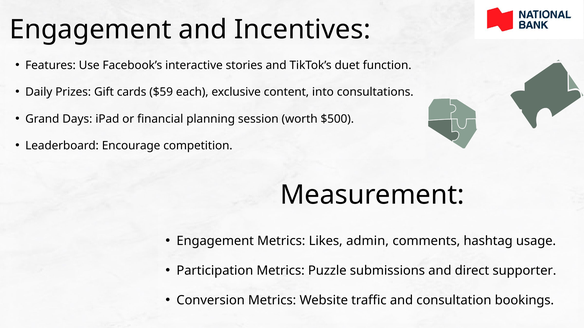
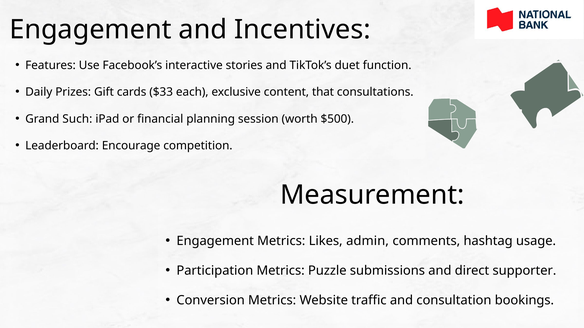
$59: $59 -> $33 (161, 92)
into: into -> that (323, 92)
Days: Days -> Such (77, 119)
